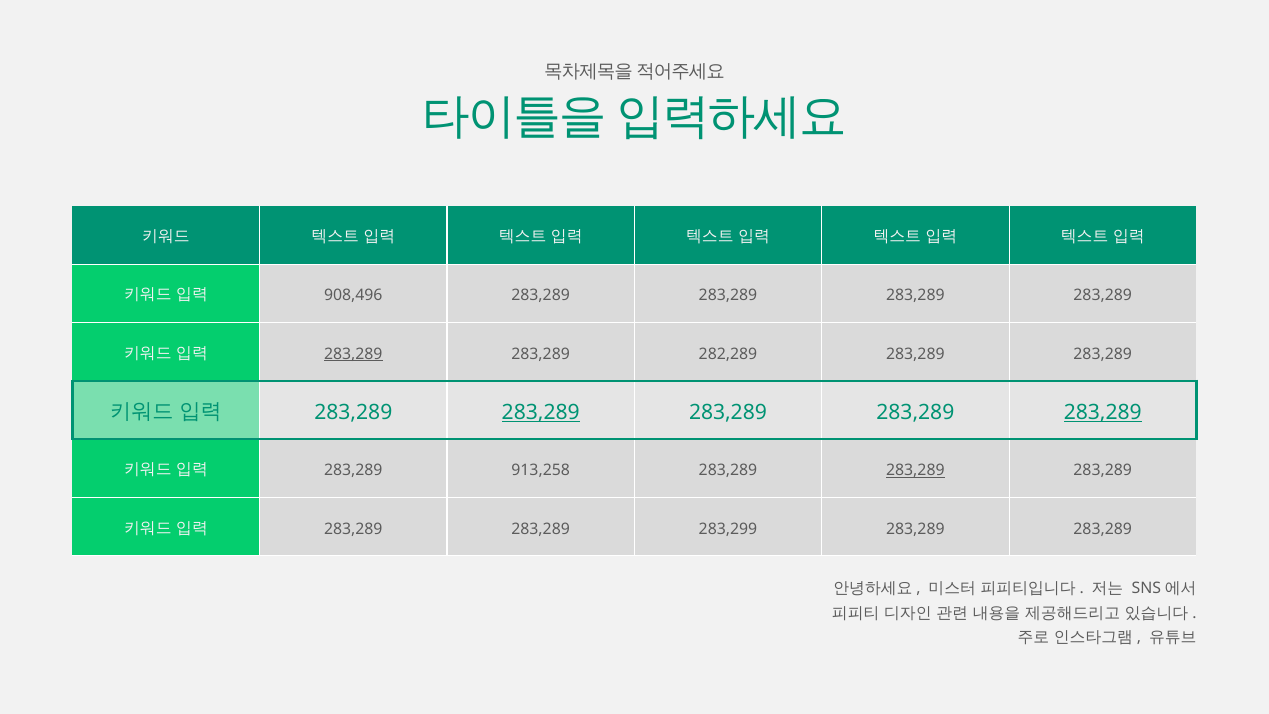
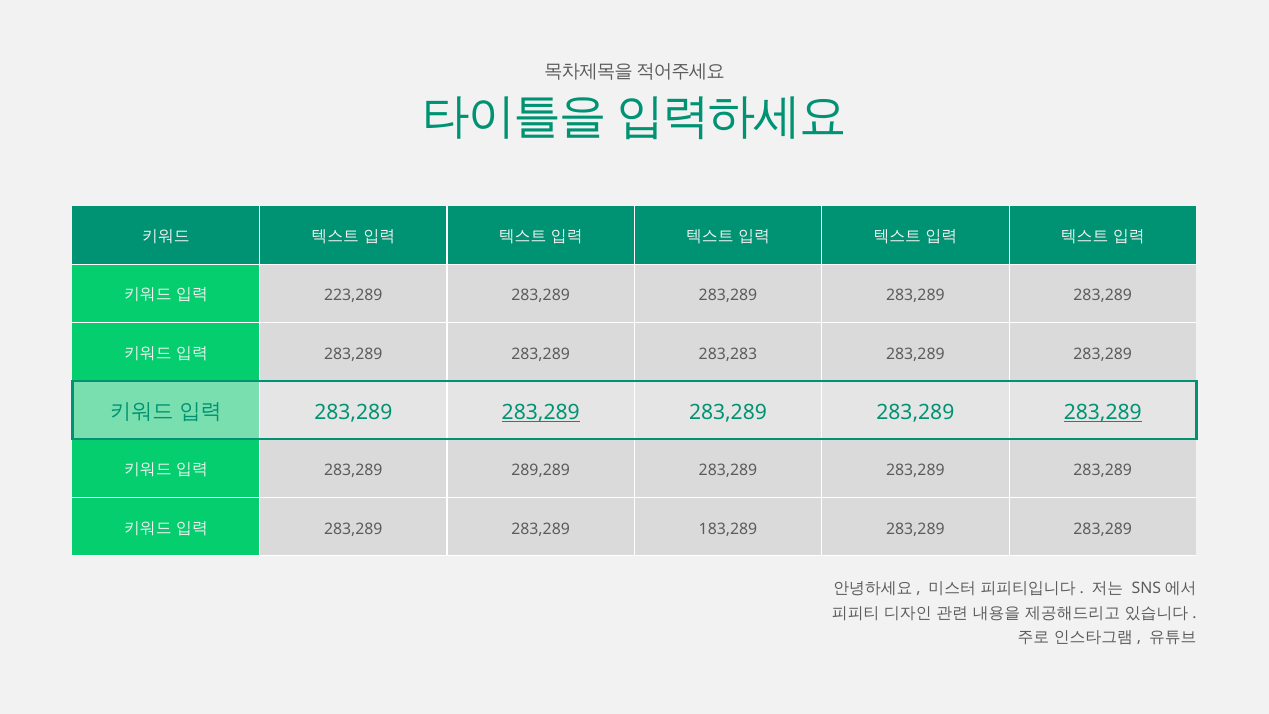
908,496: 908,496 -> 223,289 (353, 296)
283,289 underline: present -> none (353, 354)
282,289: 282,289 -> 283,283 (728, 354)
913,258: 913,258 -> 289,289 (541, 470)
283,289 underline: present -> none (915, 470)
283,299: 283,299 -> 183,289 (728, 529)
